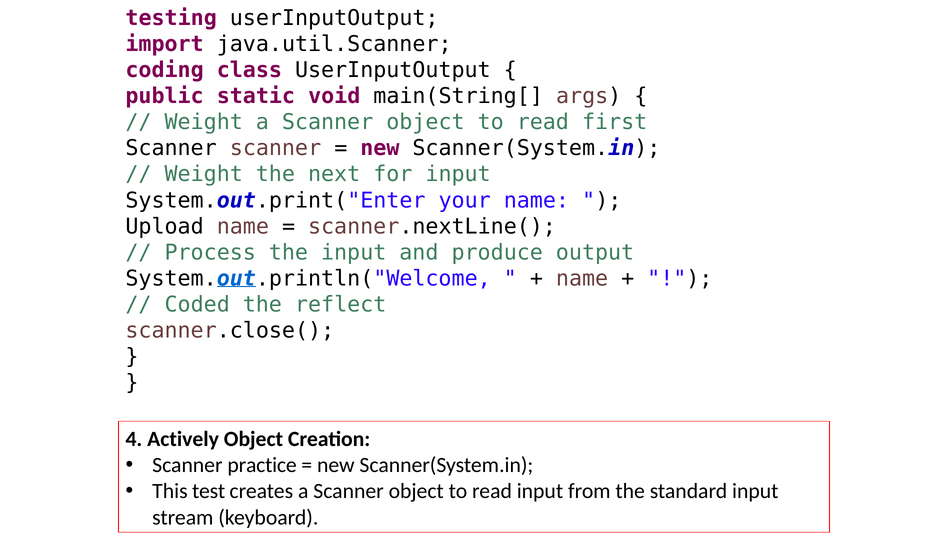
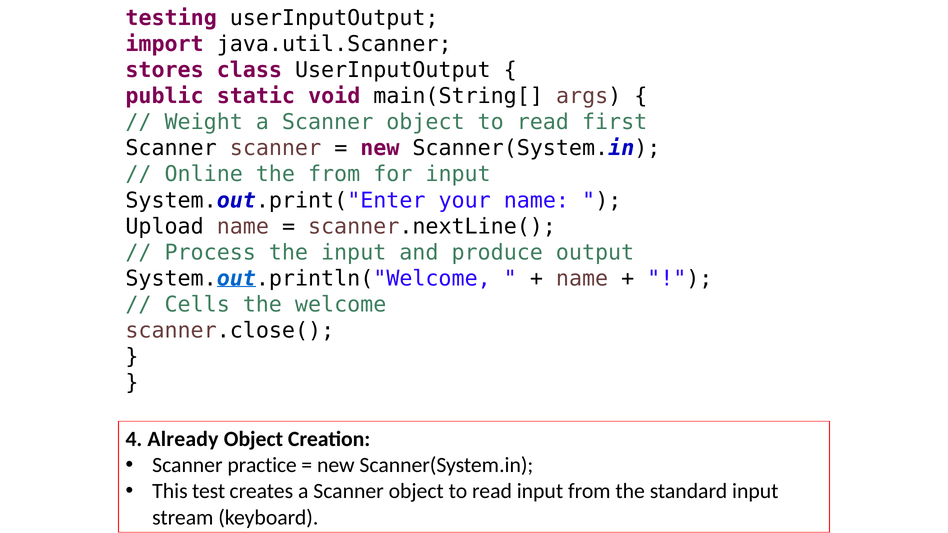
coding: coding -> stores (165, 70)
Weight: Weight -> Online (204, 174)
the next: next -> from (334, 174)
Coded: Coded -> Cells (197, 305)
reflect: reflect -> welcome (341, 305)
Actively: Actively -> Already (183, 439)
